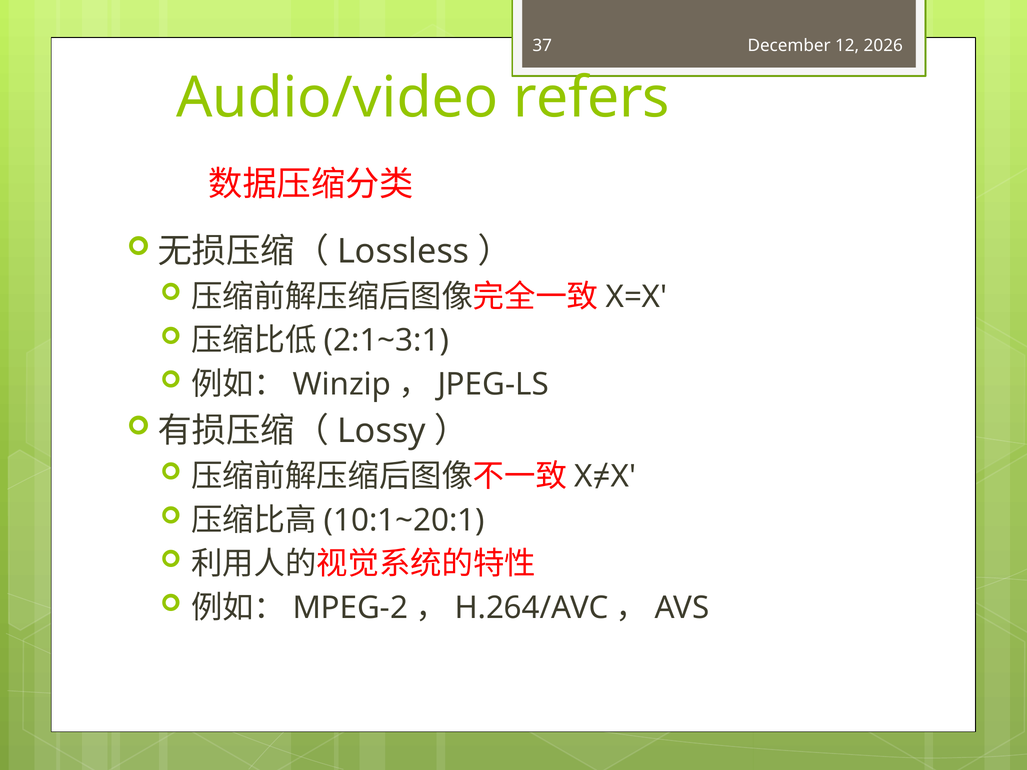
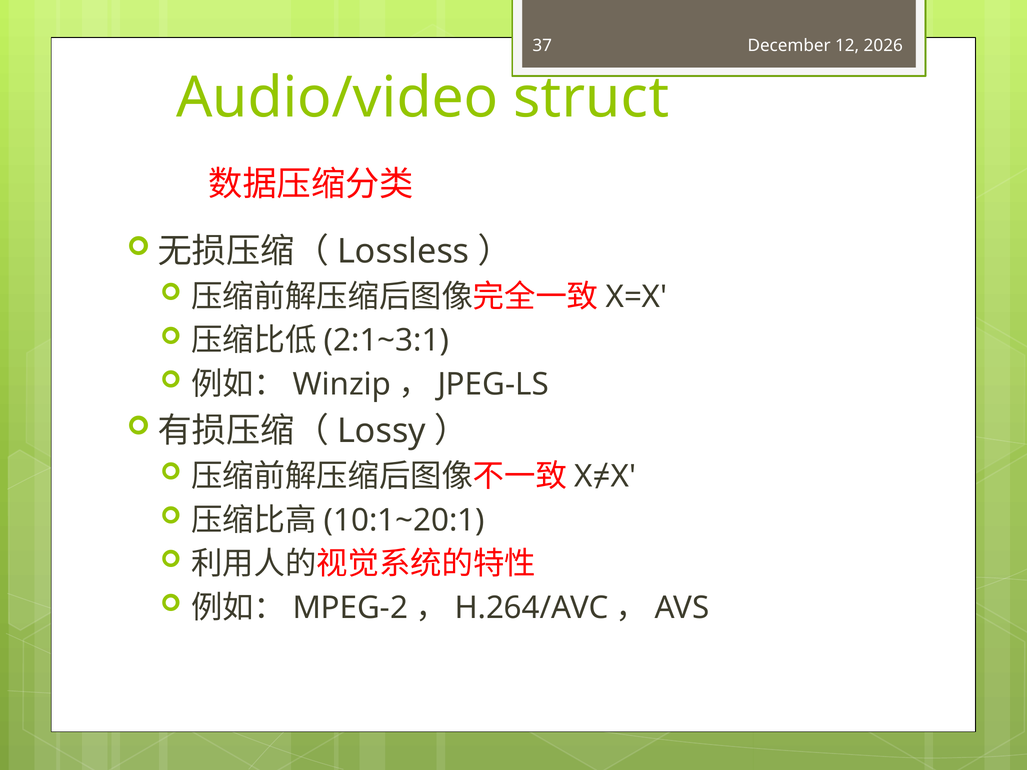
refers: refers -> struct (591, 98)
